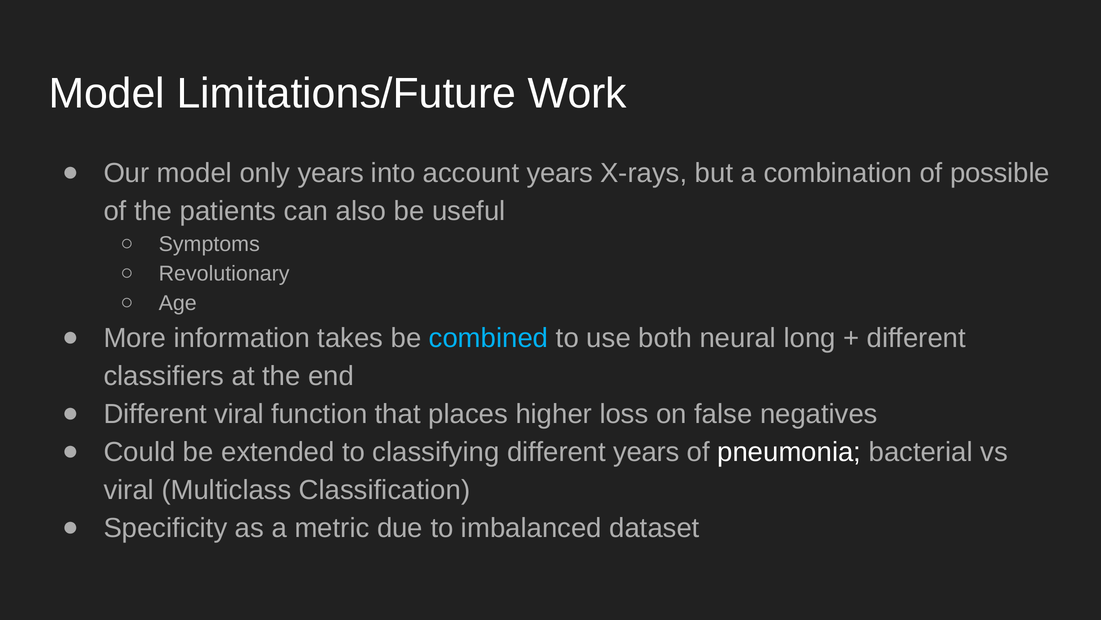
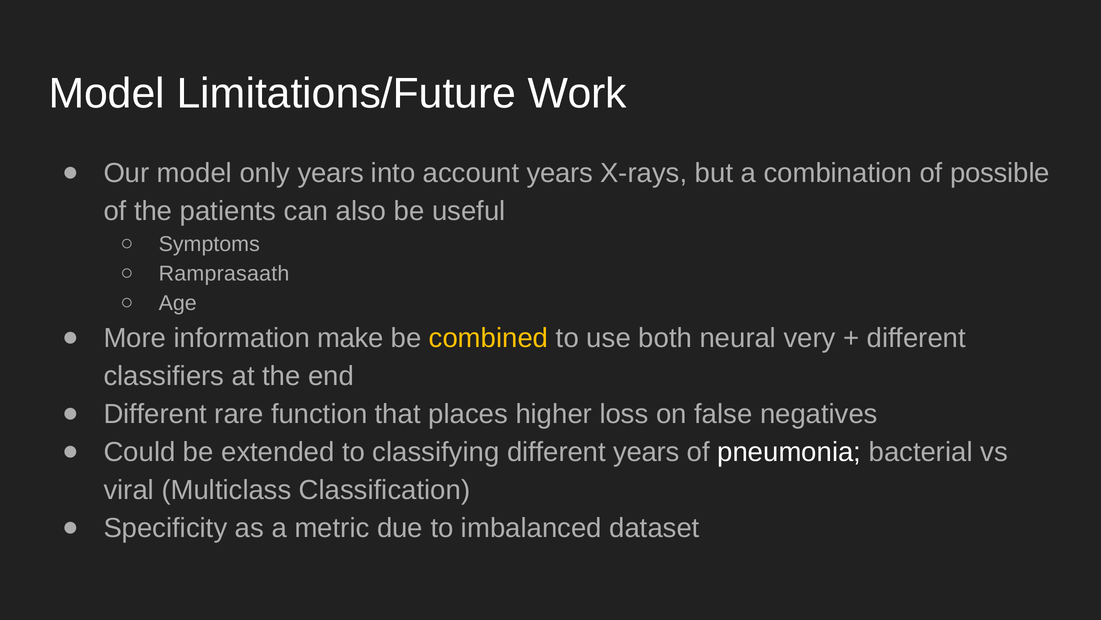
Revolutionary: Revolutionary -> Ramprasaath (224, 273)
takes: takes -> make (350, 338)
combined colour: light blue -> yellow (489, 338)
long: long -> very (810, 338)
Different viral: viral -> rare (239, 414)
